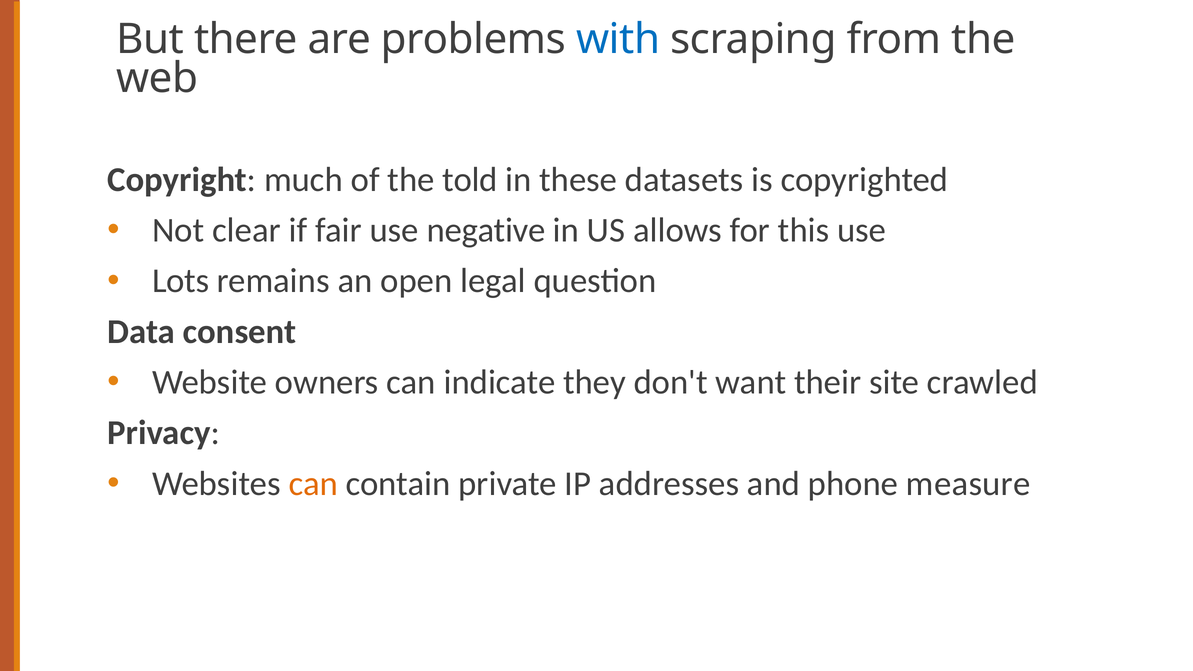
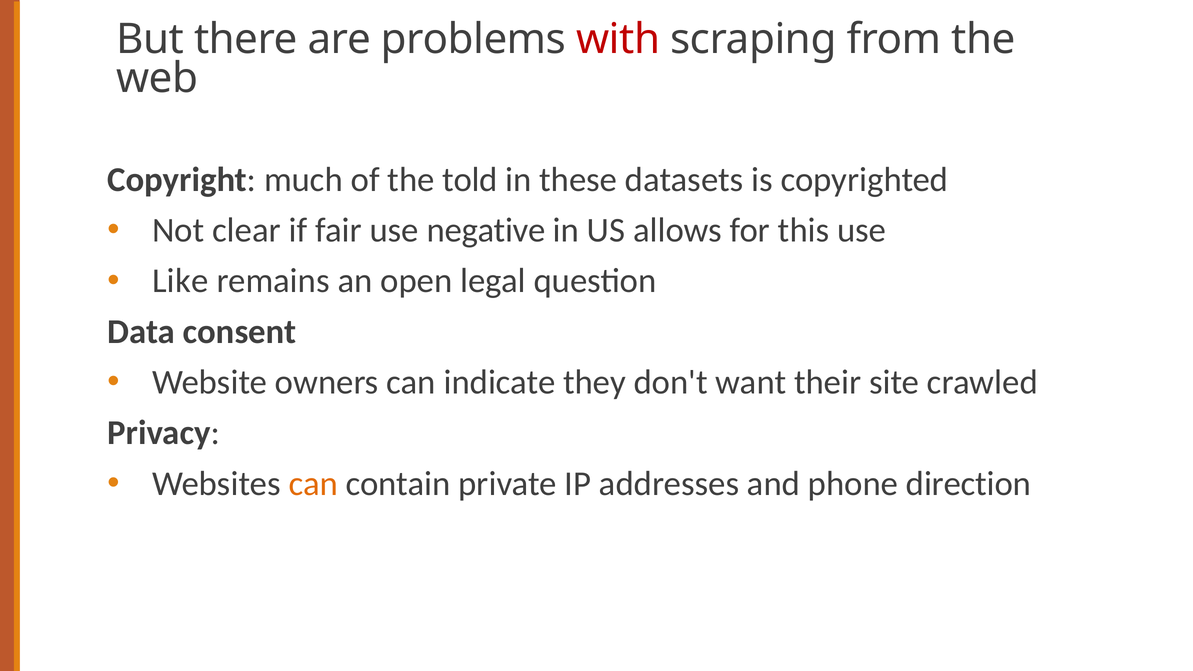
with colour: blue -> red (618, 39)
Lots: Lots -> Like (180, 281)
measure: measure -> direction (969, 484)
